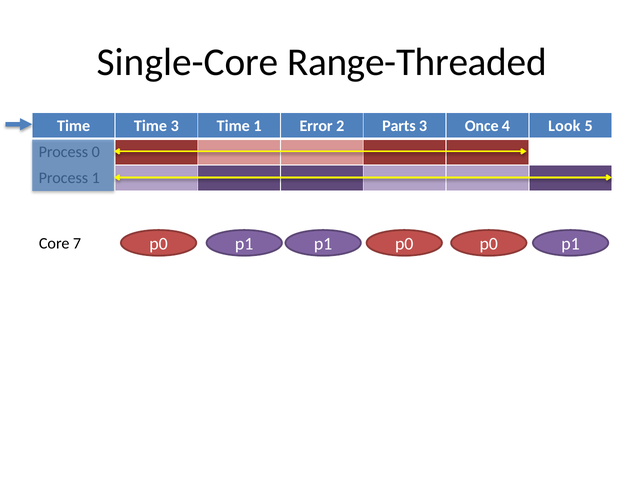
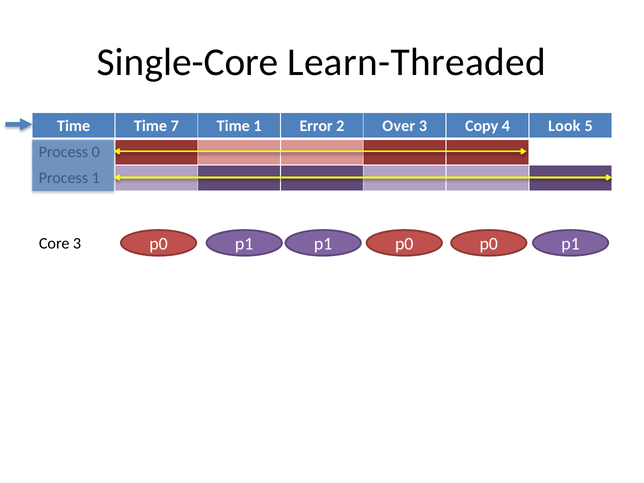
Range-Threaded: Range-Threaded -> Learn-Threaded (417, 62)
Time 3: 3 -> 7 (175, 126)
Parts: Parts -> Over (399, 126)
Once: Once -> Copy (482, 126)
Core 7: 7 -> 3 (77, 244)
